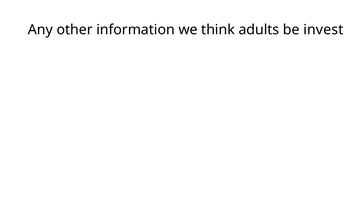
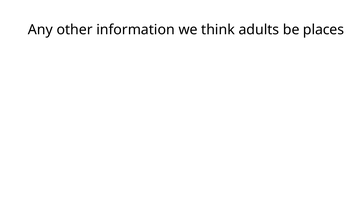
invest: invest -> places (324, 30)
